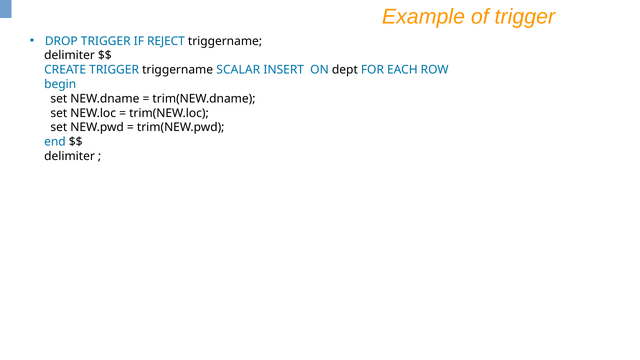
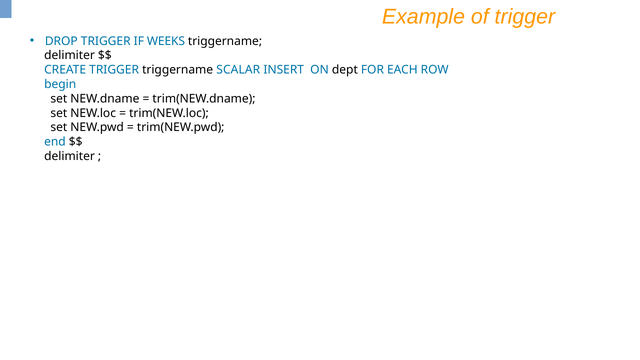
REJECT: REJECT -> WEEKS (166, 41)
